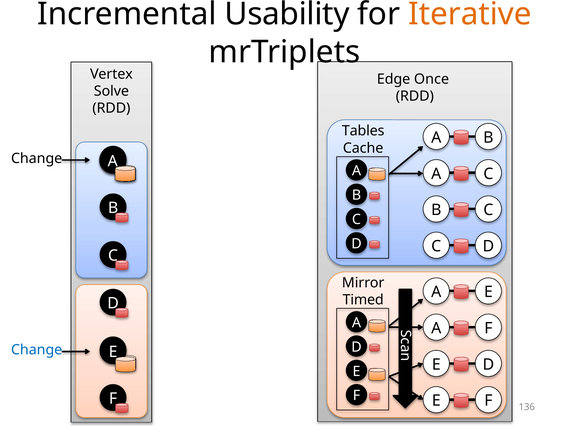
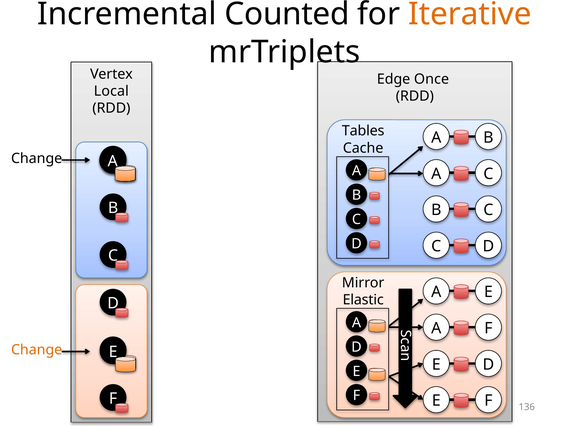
Usability: Usability -> Counted (287, 14)
Solve: Solve -> Local (111, 91)
Timed: Timed -> Elastic (363, 300)
Change colour: blue -> orange (37, 350)
